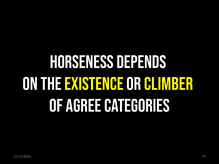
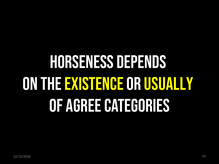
CLIMBER: CLIMBER -> USUALLY (169, 84)
